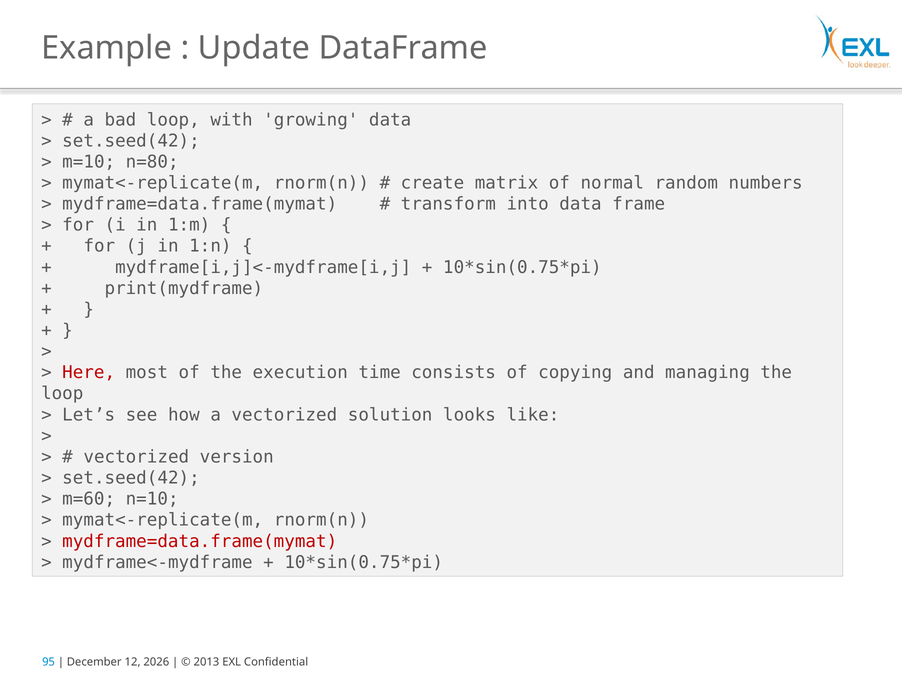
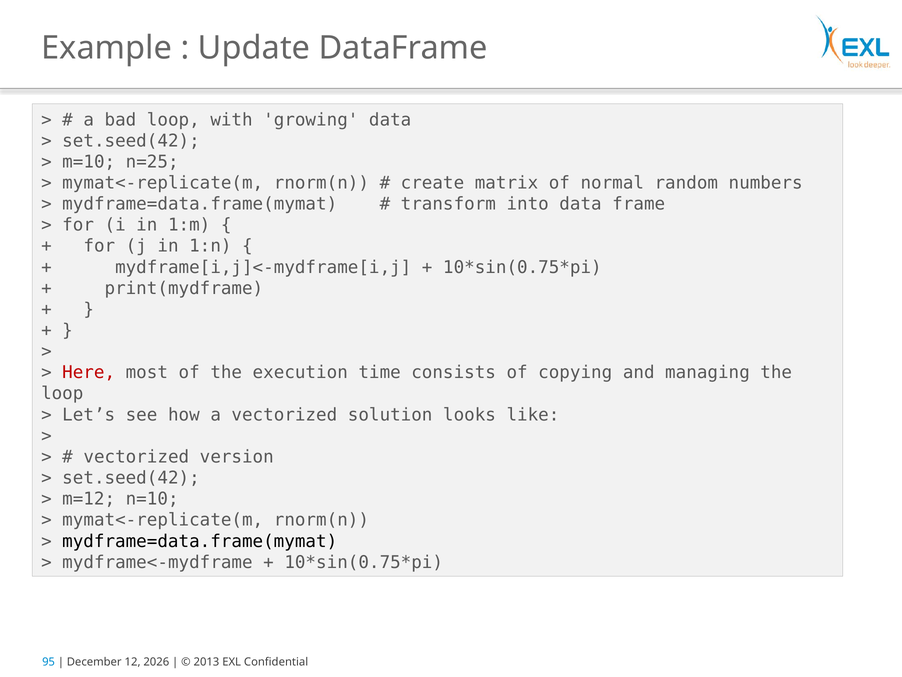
n=80: n=80 -> n=25 (152, 162)
m=60: m=60 -> m=12 (89, 499)
mydframe=data.frame(mymat colour: red -> black (200, 541)
